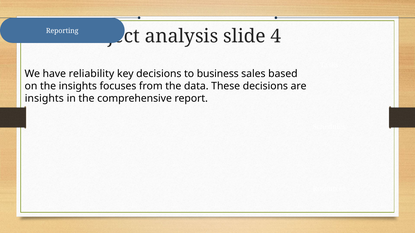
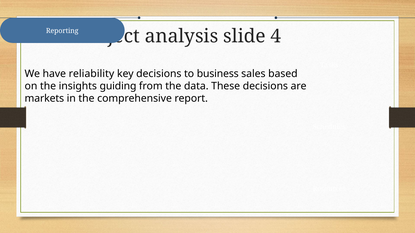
focuses: focuses -> guiding (118, 86)
insights: insights -> markets (44, 99)
